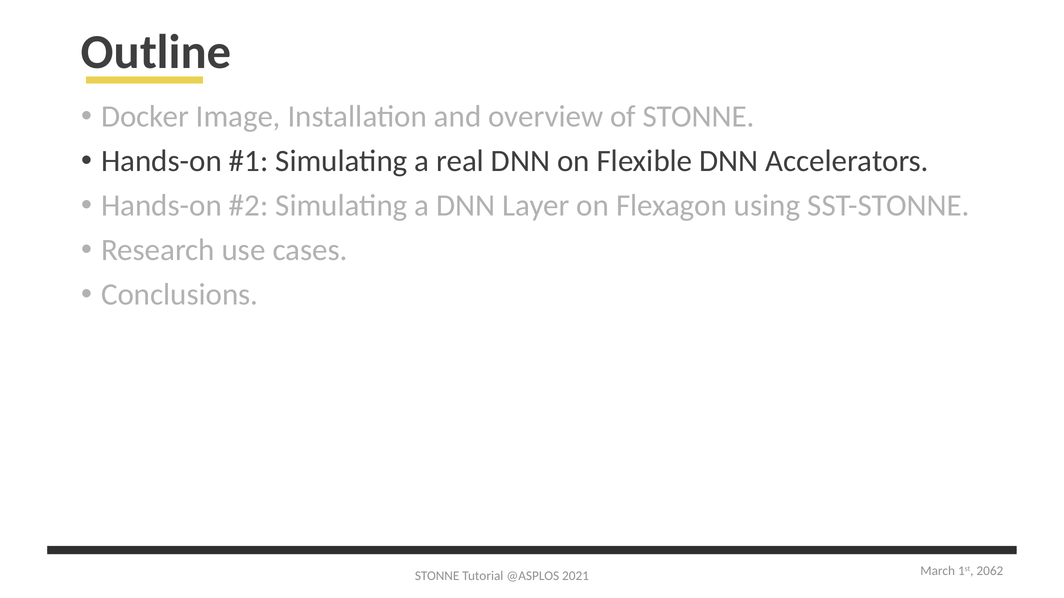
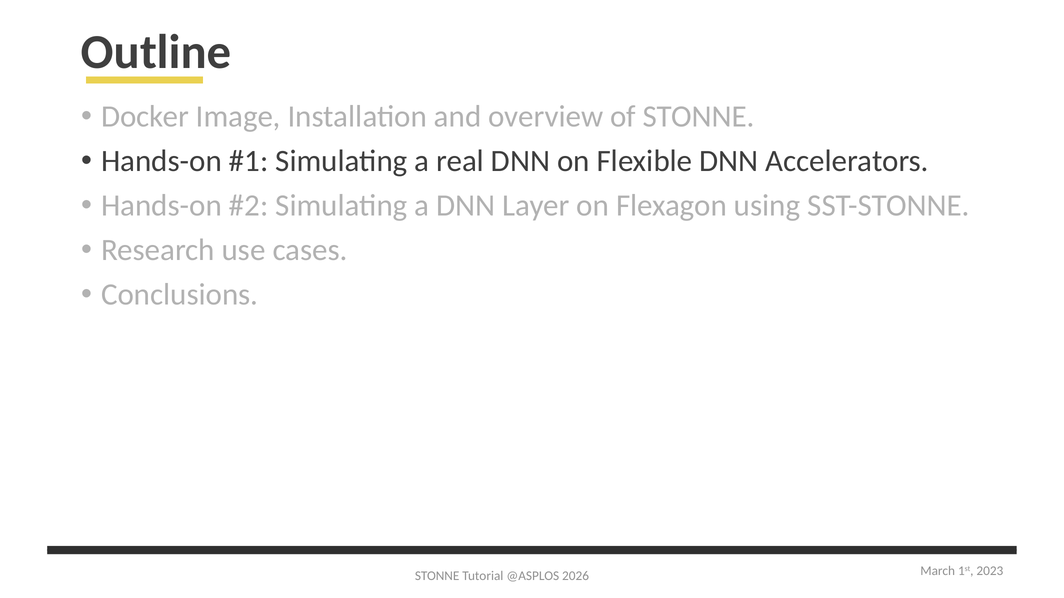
2062: 2062 -> 2023 (990, 572)
2021: 2021 -> 2026 (576, 576)
